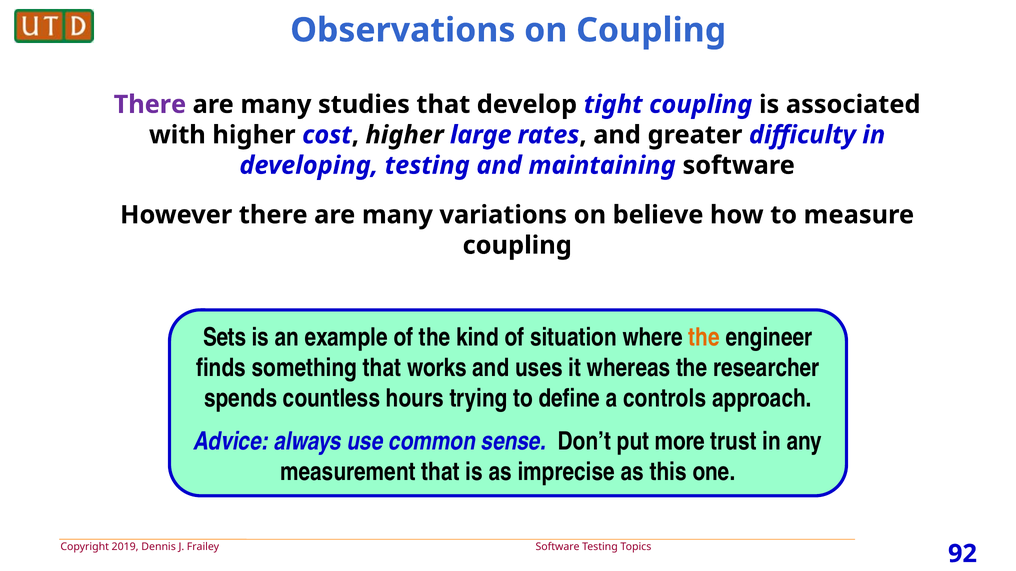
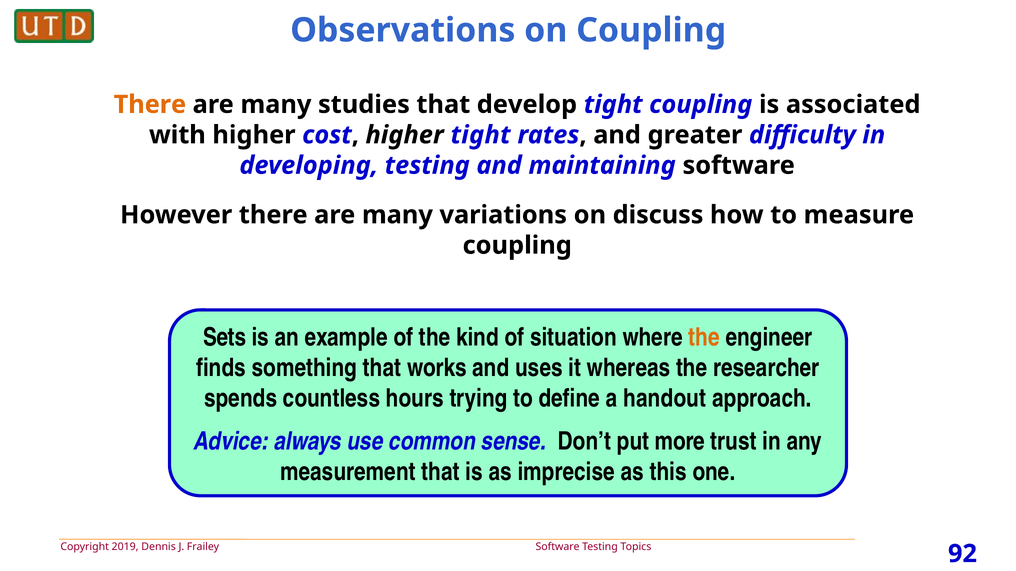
There colour: purple -> orange (150, 105)
higher large: large -> tight (481, 135)
believe: believe -> discuss (658, 215)
controls: controls -> handout (665, 399)
